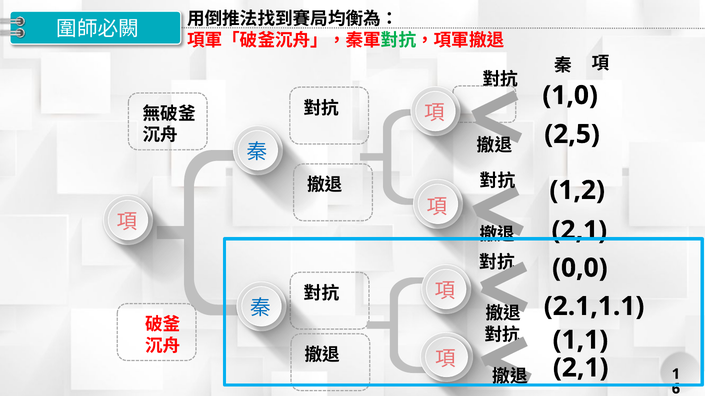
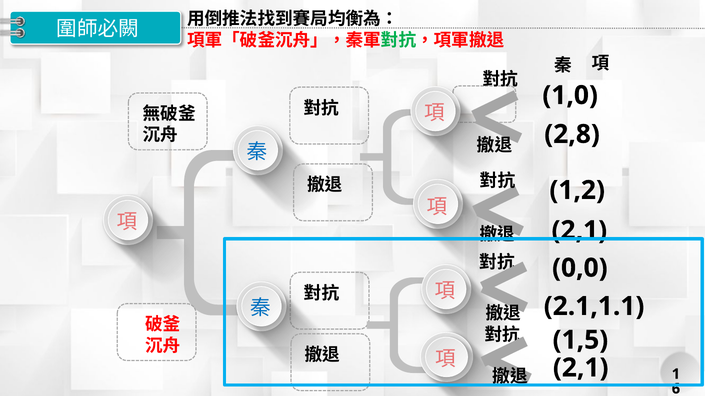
2,5: 2,5 -> 2,8 (572, 134)
1,1: 1,1 -> 1,5 (580, 340)
